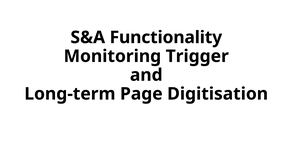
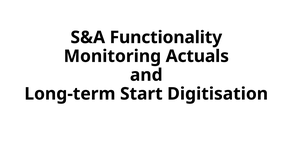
Trigger: Trigger -> Actuals (197, 56)
Page: Page -> Start (141, 94)
